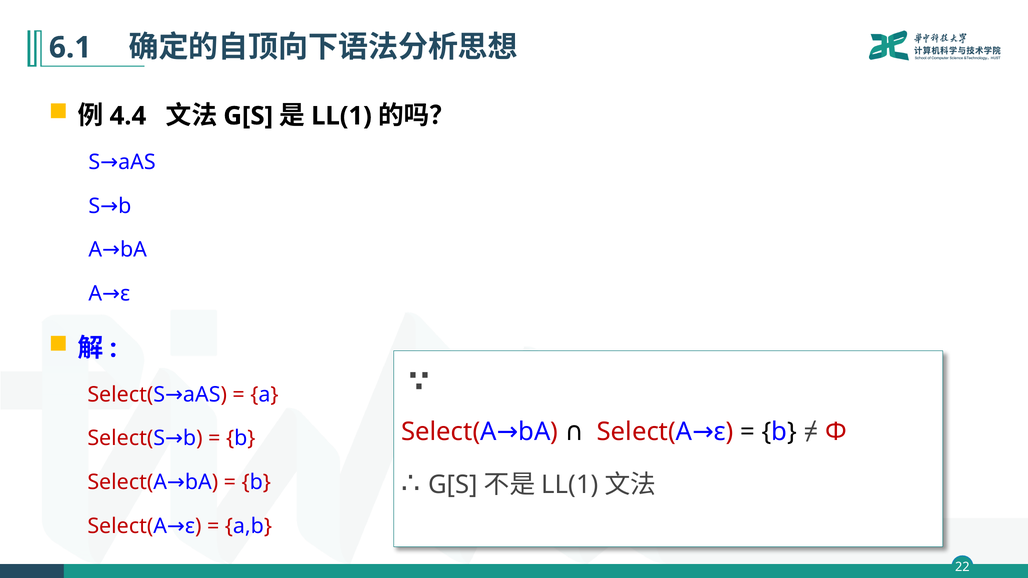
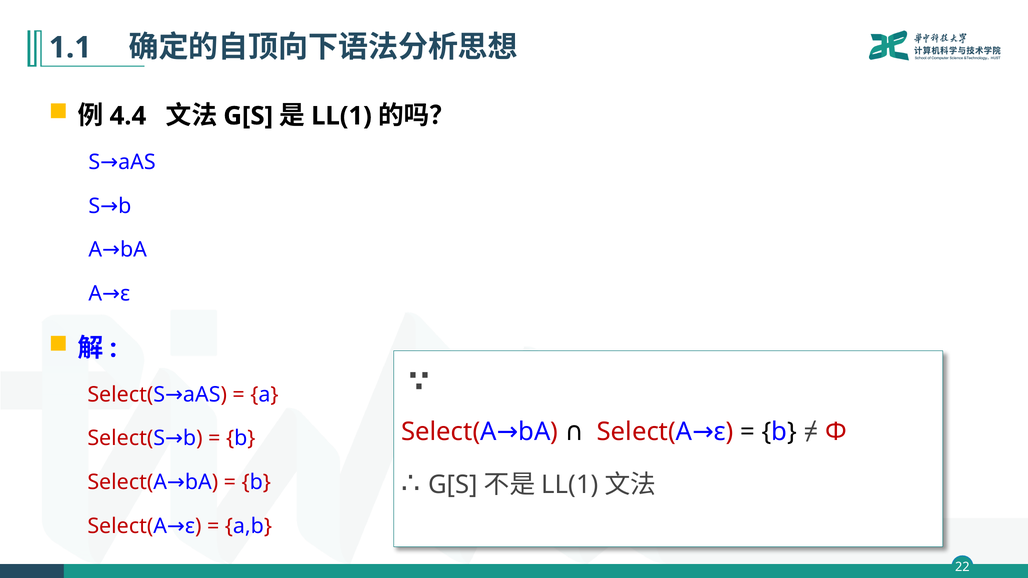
6.1: 6.1 -> 1.1 (70, 48)
